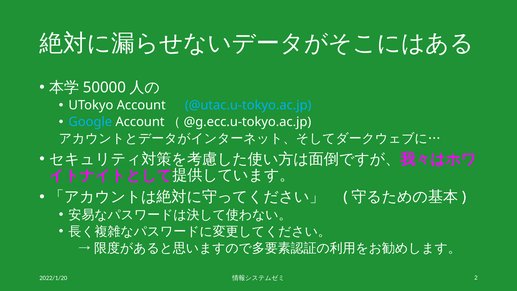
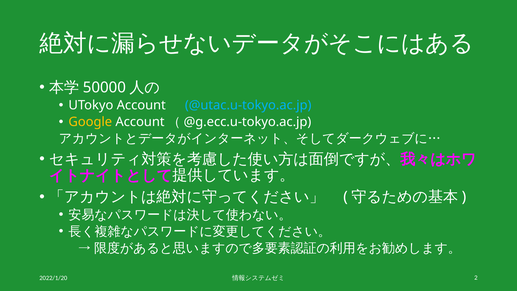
Google colour: light blue -> yellow (90, 122)
